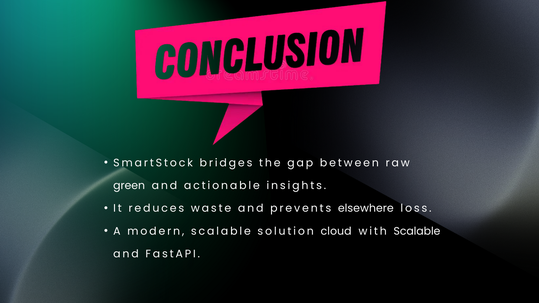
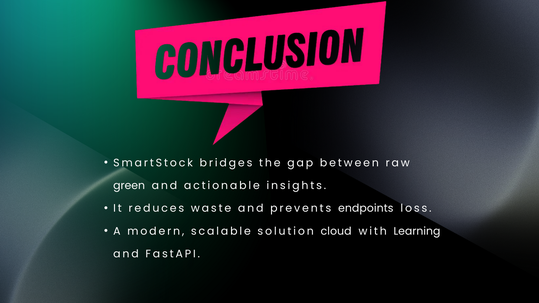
elsewhere: elsewhere -> endpoints (366, 209)
with Scalable: Scalable -> Learning (417, 231)
